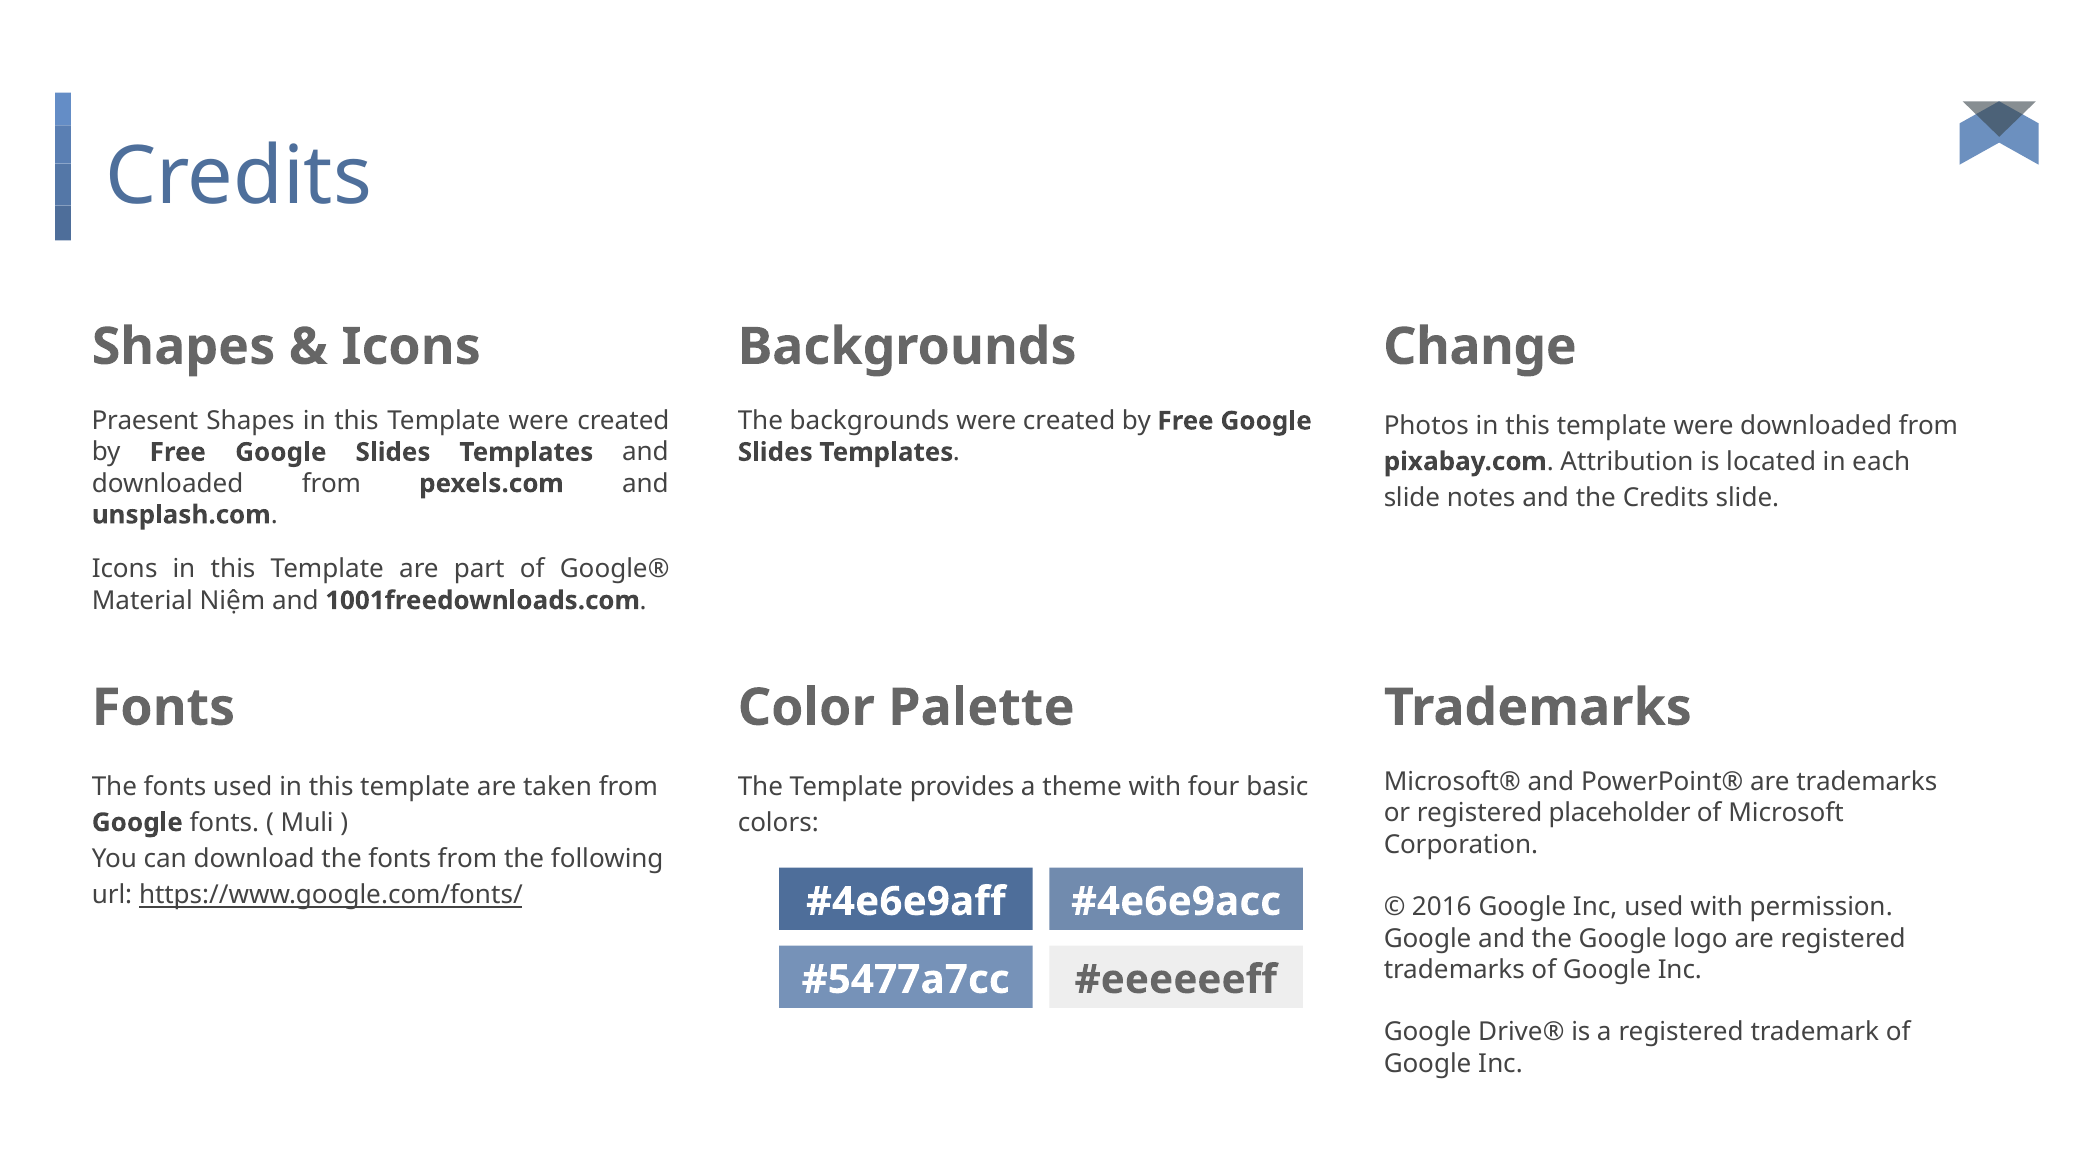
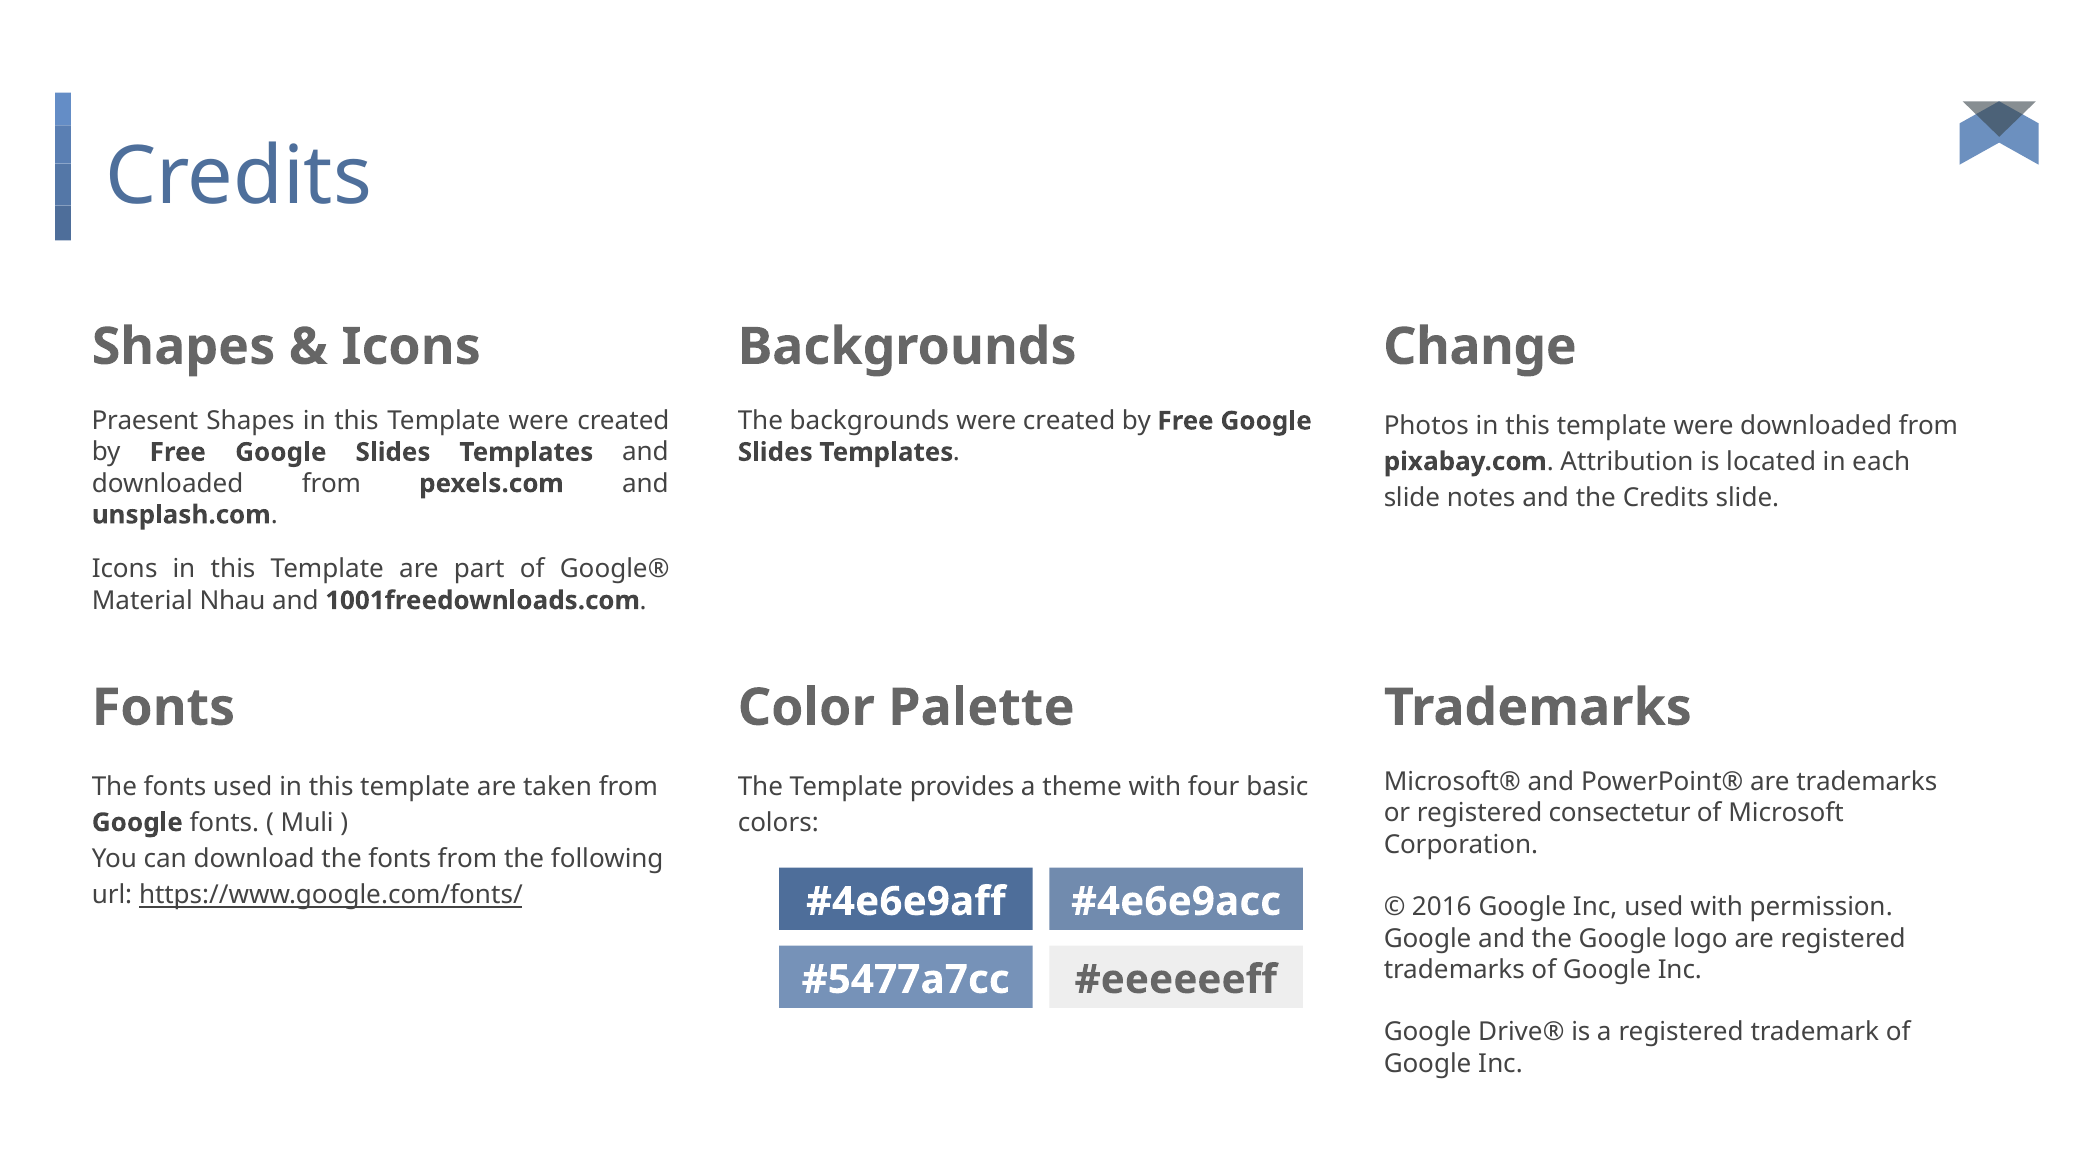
Niệm: Niệm -> Nhau (232, 601)
placeholder: placeholder -> consectetur (1620, 813)
